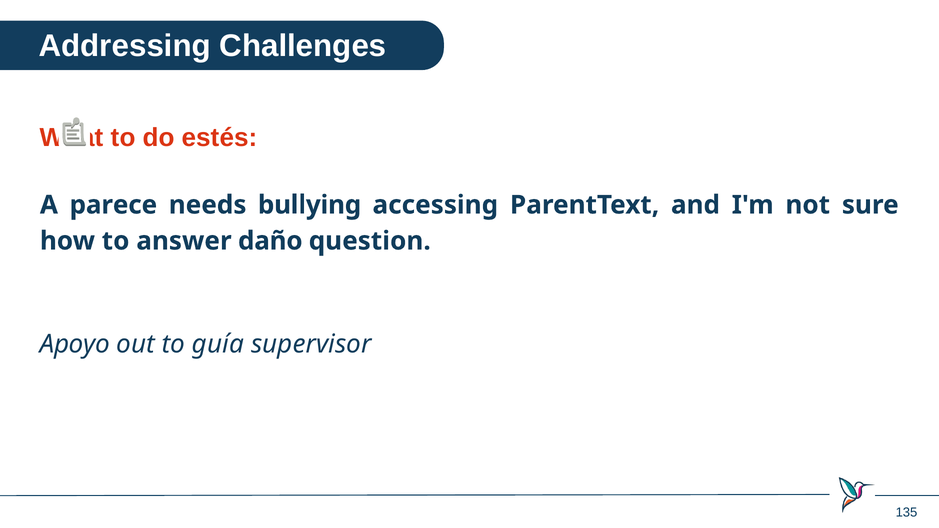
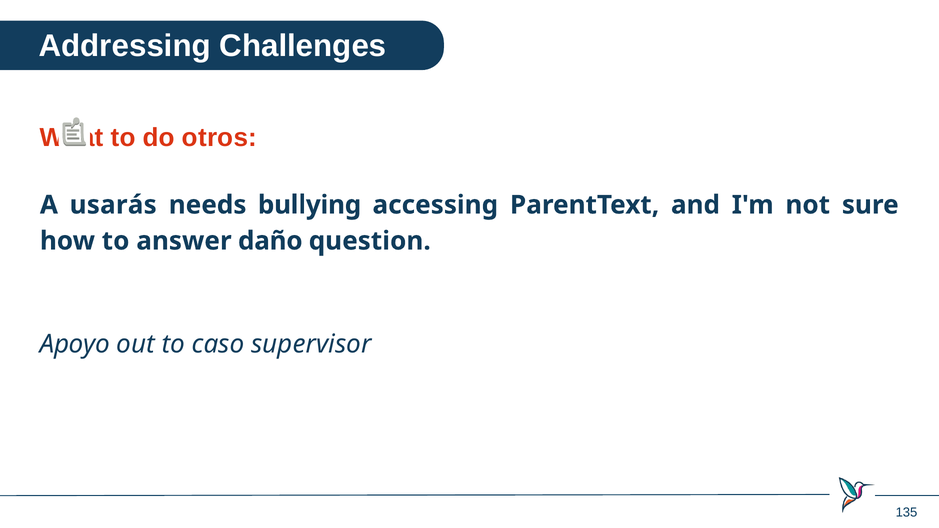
estés: estés -> otros (219, 138)
parece: parece -> usarás (113, 205)
guía: guía -> caso (218, 344)
